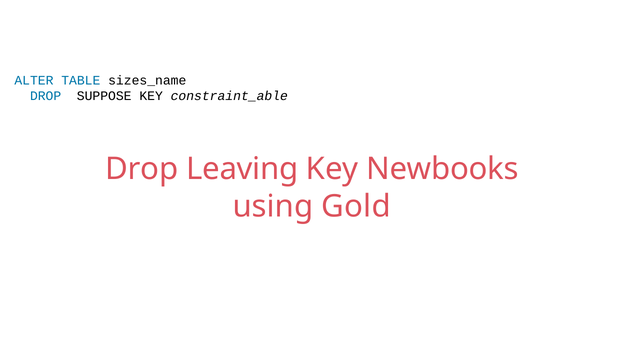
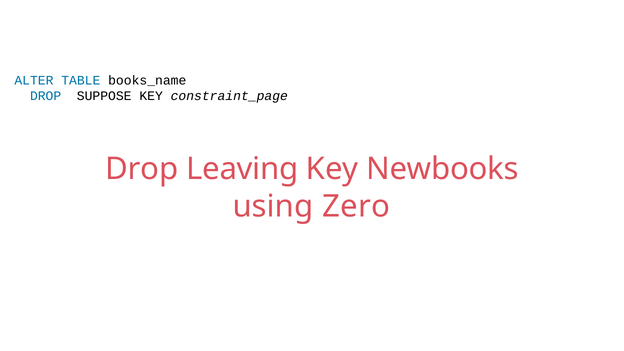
sizes_name: sizes_name -> books_name (147, 80)
constraint_able: constraint_able -> constraint_page (229, 96)
Gold: Gold -> Zero (356, 207)
